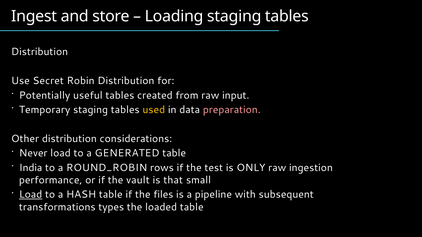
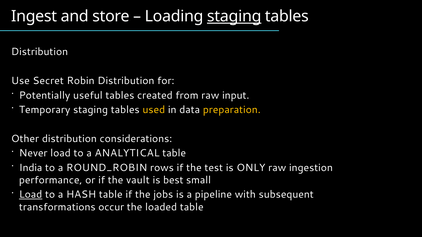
staging underline: none -> present (234, 16)
preparation colour: pink -> yellow (232, 110)
GENERATED: GENERATED -> ANALYTICAL (127, 153)
that: that -> best (173, 180)
files: files -> jobs (163, 195)
types: types -> occur (111, 207)
